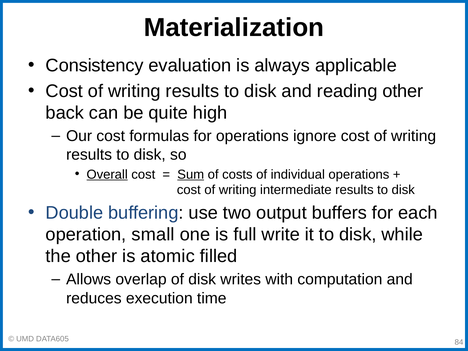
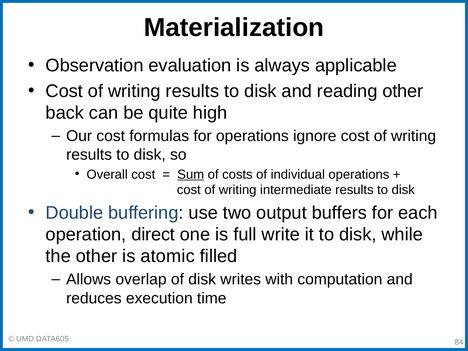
Consistency: Consistency -> Observation (95, 66)
Overall underline: present -> none (107, 174)
small: small -> direct (153, 234)
